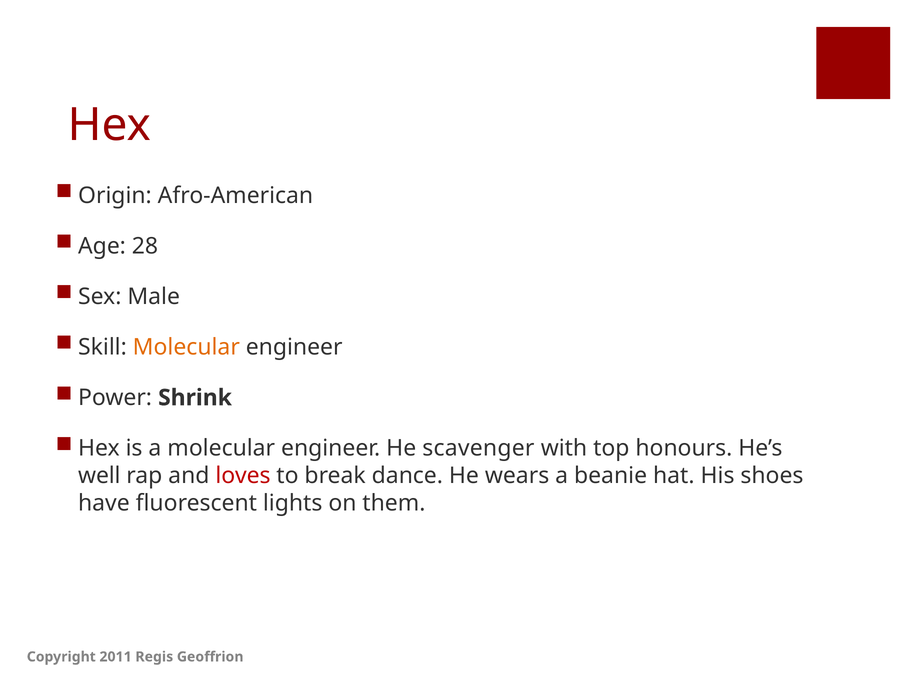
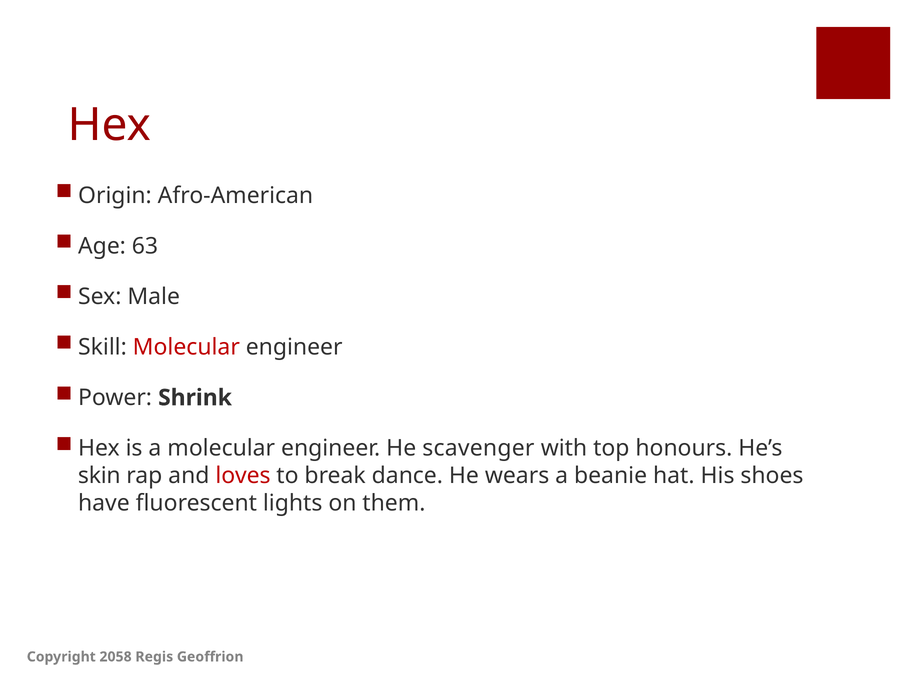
28: 28 -> 63 (145, 246)
Molecular colour: orange -> red (186, 347)
well: well -> skin (99, 476)
2011: 2011 -> 2058 (116, 657)
